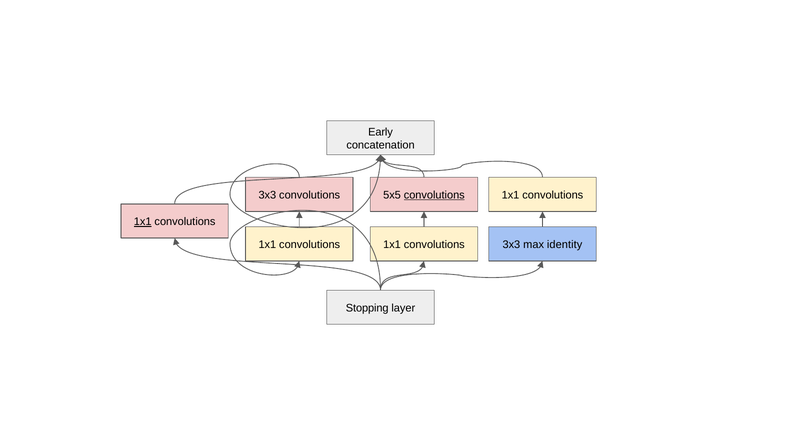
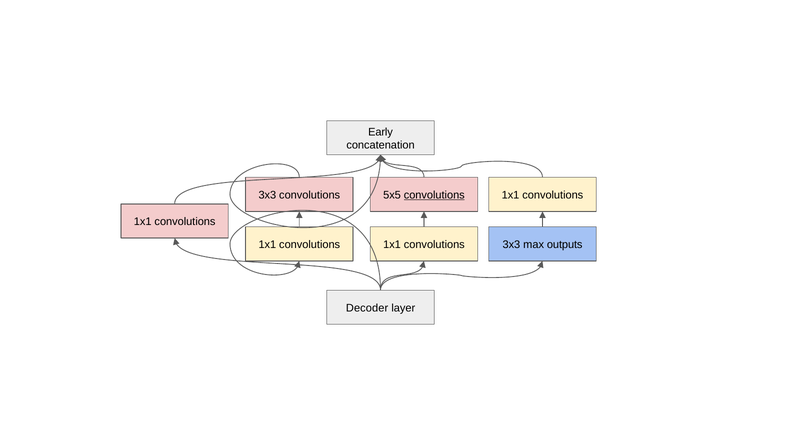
1x1 underline: present -> none (143, 222)
identity: identity -> outputs (565, 245)
Stopping: Stopping -> Decoder (367, 308)
